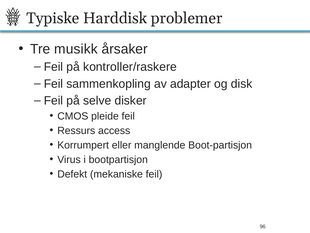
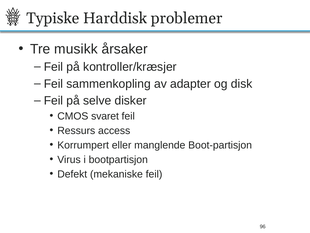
kontroller/raskere: kontroller/raskere -> kontroller/kræsjer (130, 67)
pleide: pleide -> svaret (105, 116)
